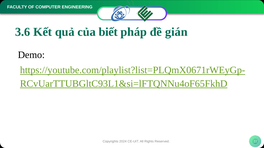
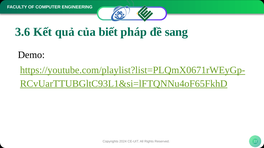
gián: gián -> sang (176, 32)
